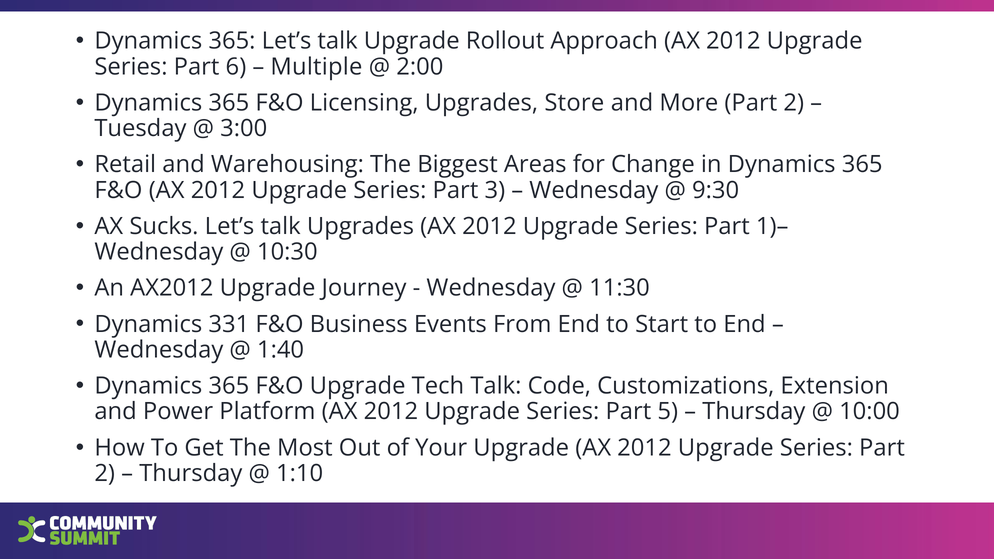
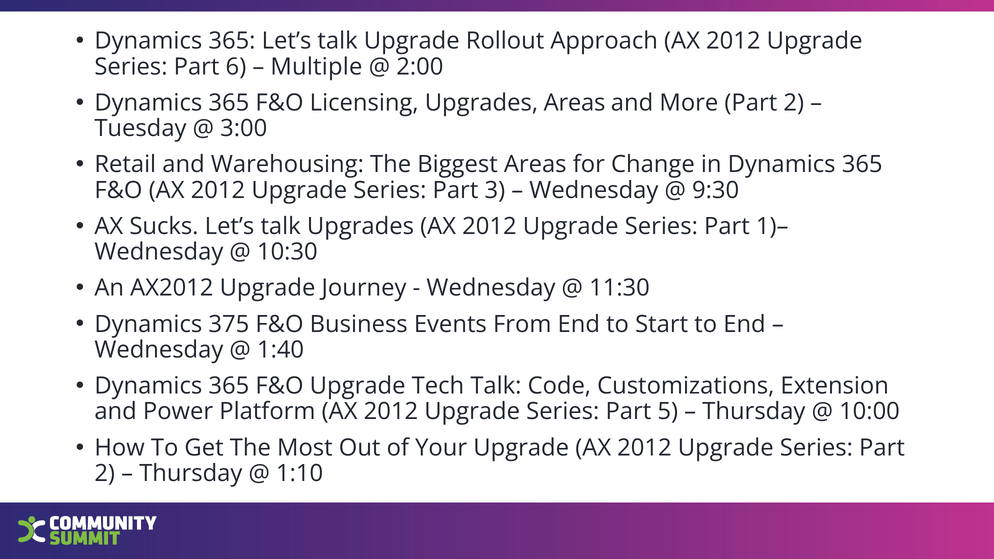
Upgrades Store: Store -> Areas (575, 103)
331: 331 -> 375 (229, 324)
